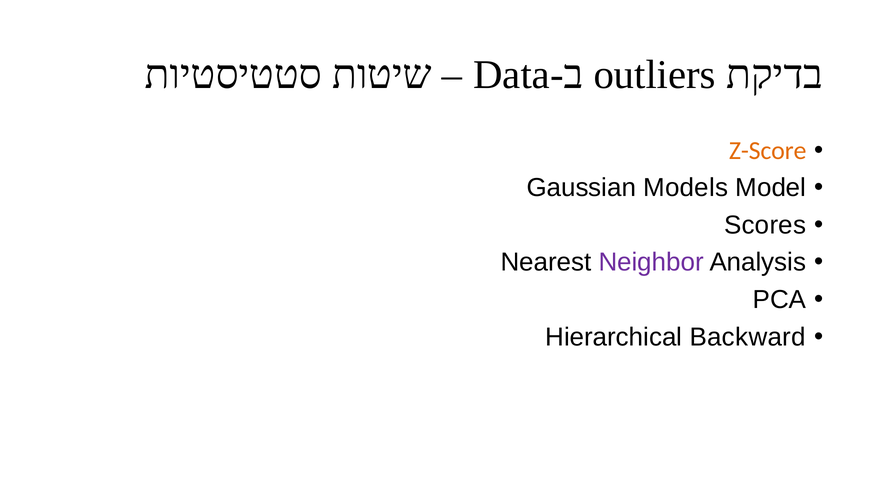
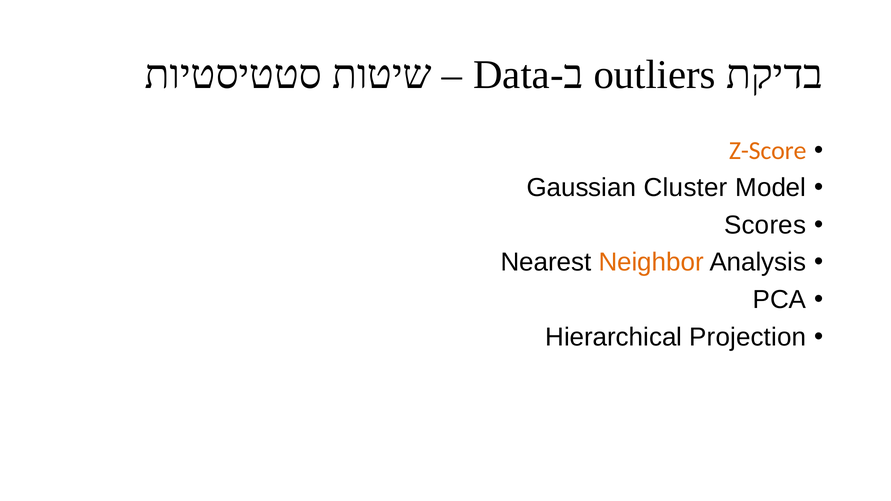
Models: Models -> Cluster (686, 188)
Neighbor colour: purple -> orange (651, 263)
Backward: Backward -> Projection (748, 337)
